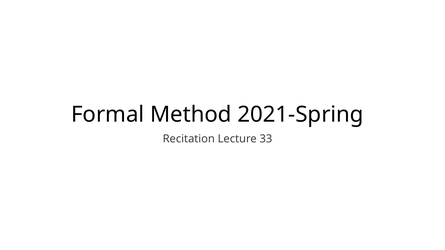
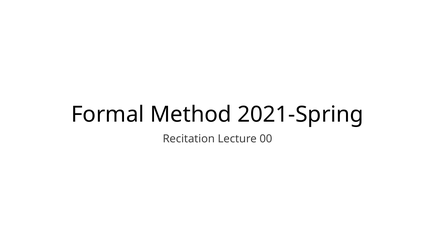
33: 33 -> 00 (266, 139)
